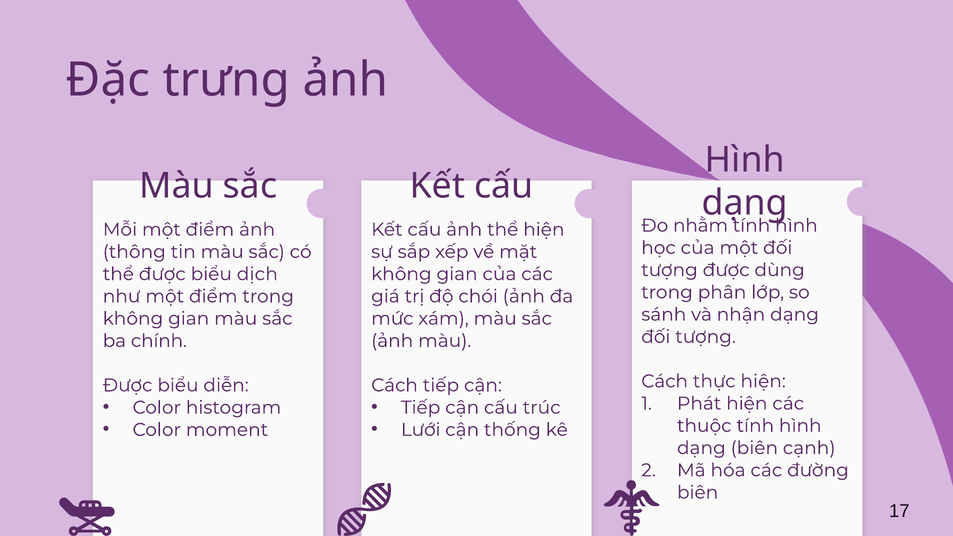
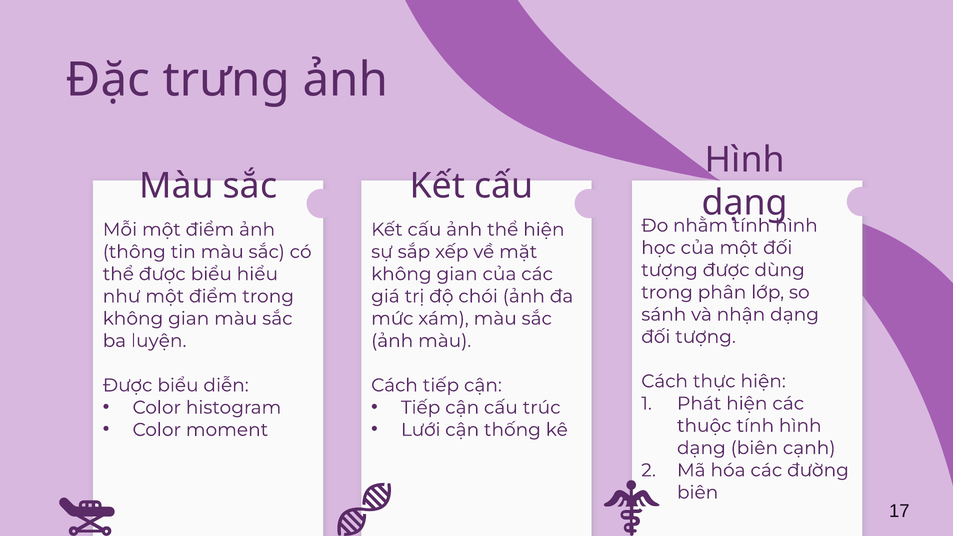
dịch: dịch -> hiểu (257, 274)
chính: chính -> luyện (159, 341)
